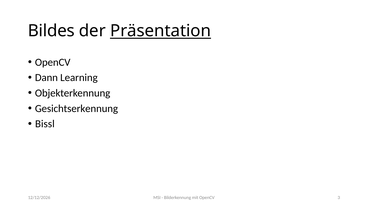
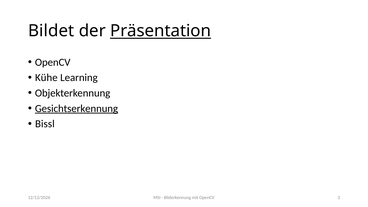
Bildes: Bildes -> Bildet (51, 31)
Dann: Dann -> Kühe (46, 78)
Gesichtserkennung underline: none -> present (76, 109)
